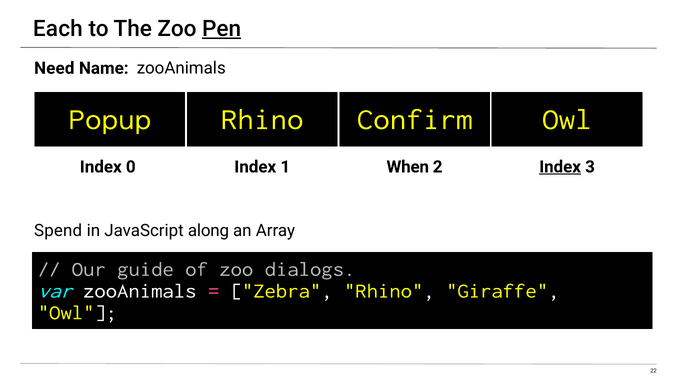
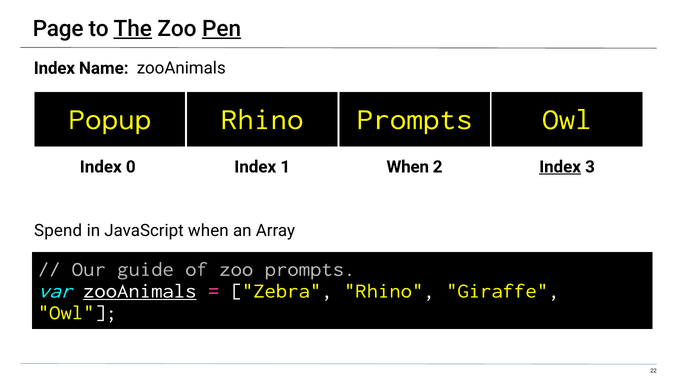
Each: Each -> Page (58, 29)
The underline: none -> present (133, 29)
Need: Need -> Index (54, 68)
Rhino Confirm: Confirm -> Prompts (415, 119)
JavaScript along: along -> when (208, 231)
zoo dialogs: dialogs -> prompts (310, 269)
zooAnimals underline: none -> present (140, 291)
